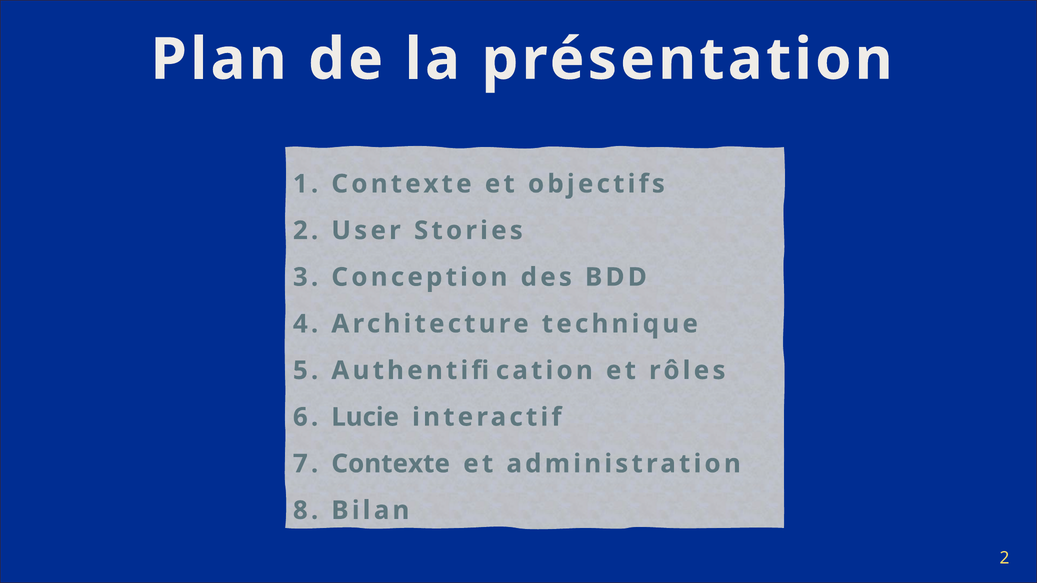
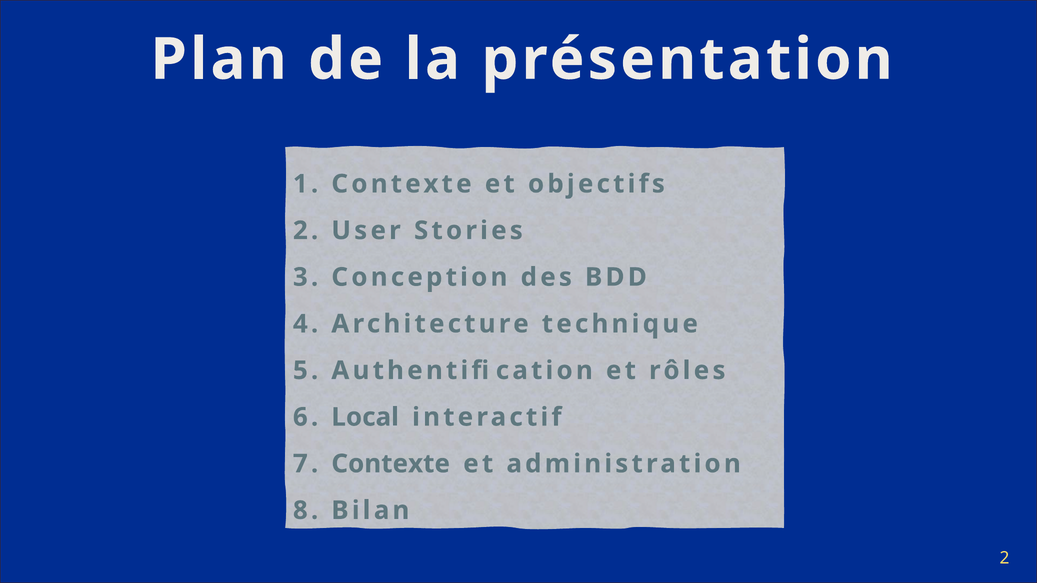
Lucie: Lucie -> Local (365, 417)
